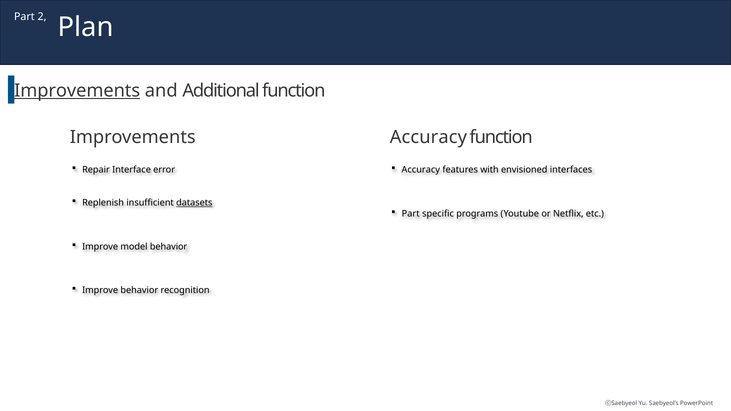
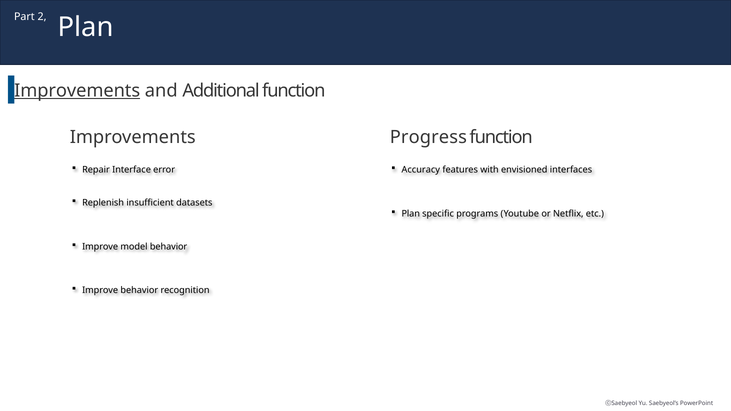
Improvements Accuracy: Accuracy -> Progress (428, 137)
datasets underline: present -> none (194, 203)
Part: Part -> Plan (411, 214)
